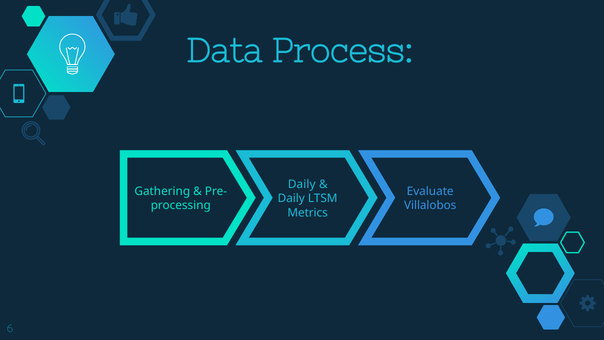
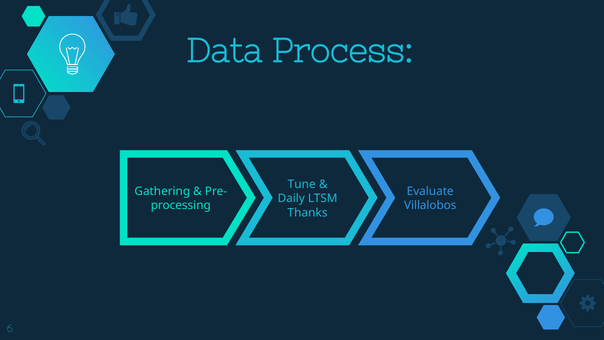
Daily: Daily -> Tune (302, 184)
Metrics: Metrics -> Thanks (308, 212)
